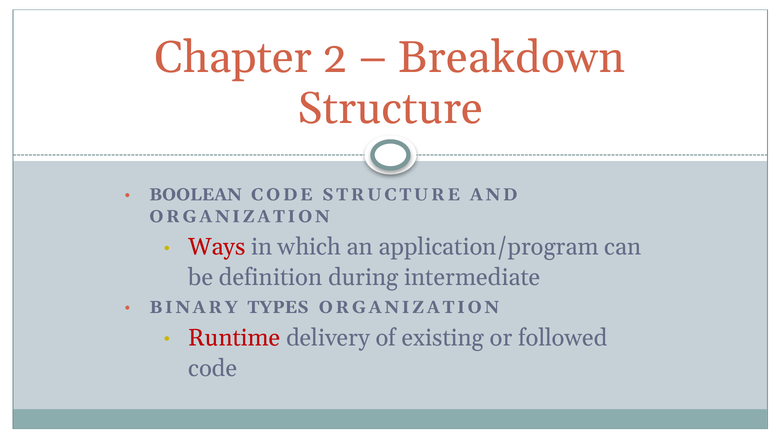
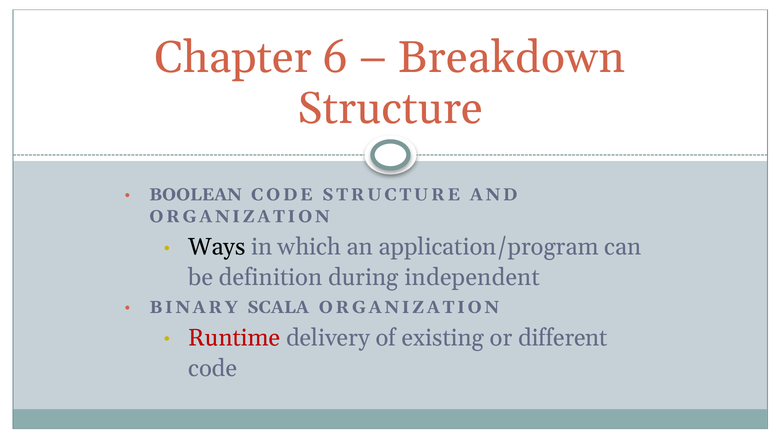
2: 2 -> 6 (335, 58)
Ways colour: red -> black (217, 247)
intermediate: intermediate -> independent (472, 278)
TYPES: TYPES -> SCALA (278, 307)
followed: followed -> different (563, 338)
